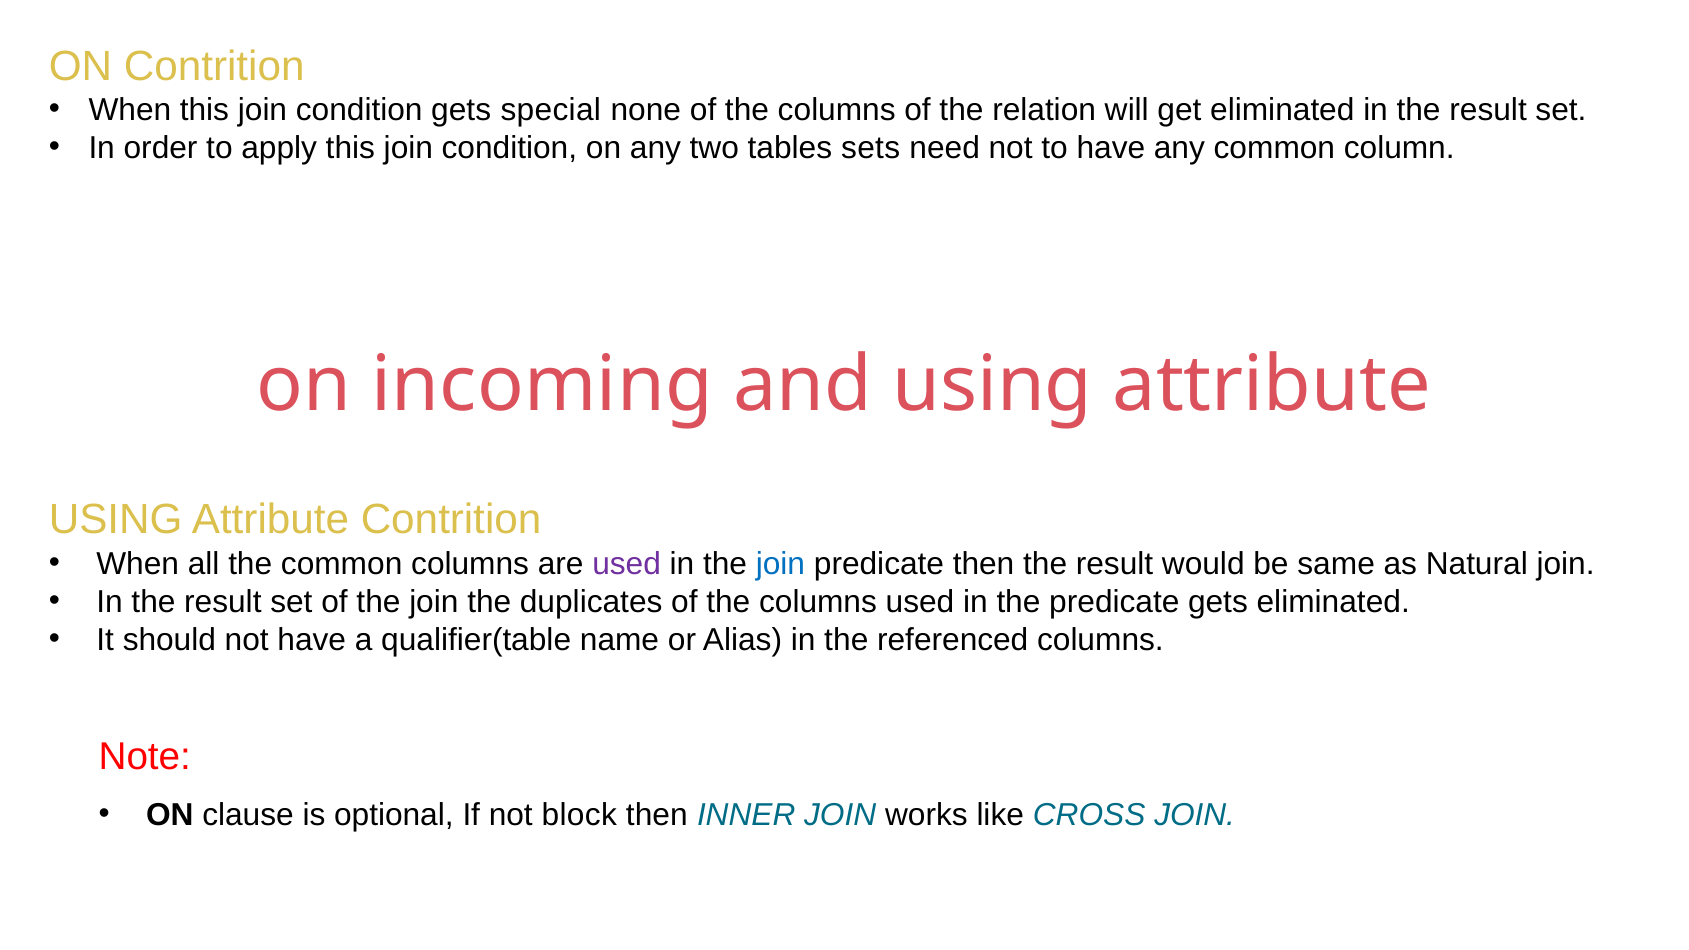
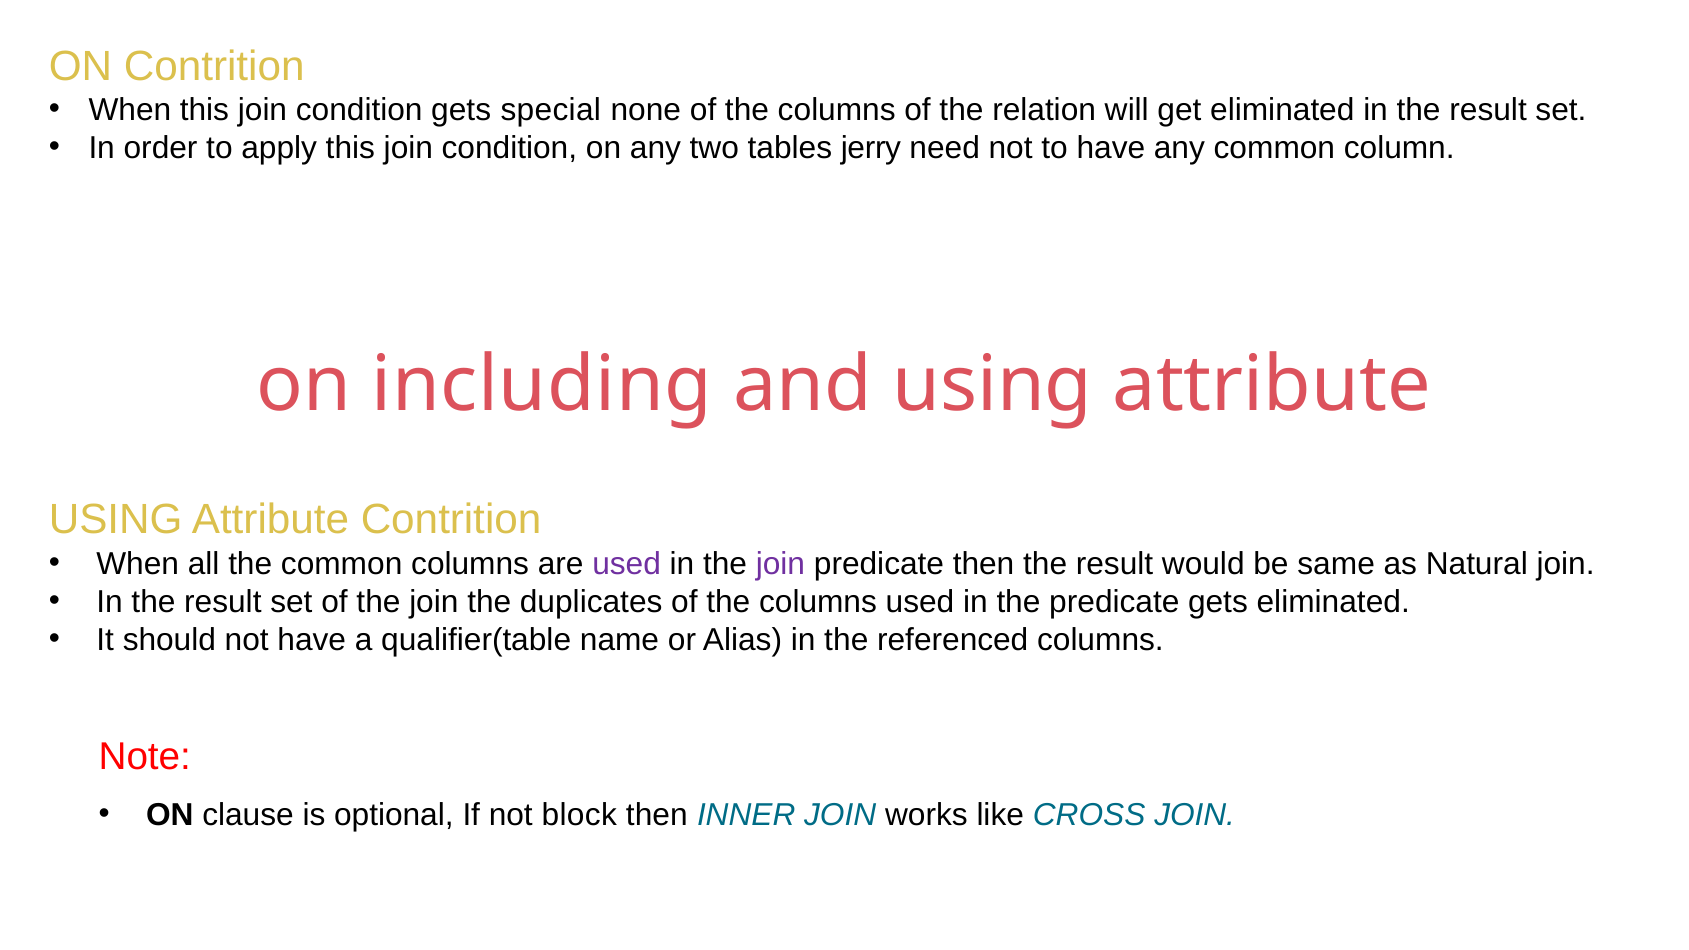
sets: sets -> jerry (871, 148)
incoming: incoming -> including (542, 385)
join colour: blue -> purple (780, 564)
